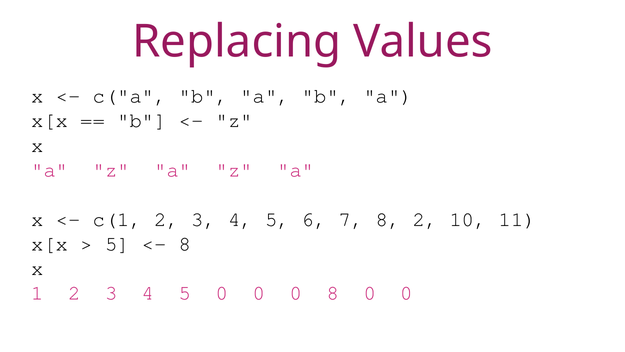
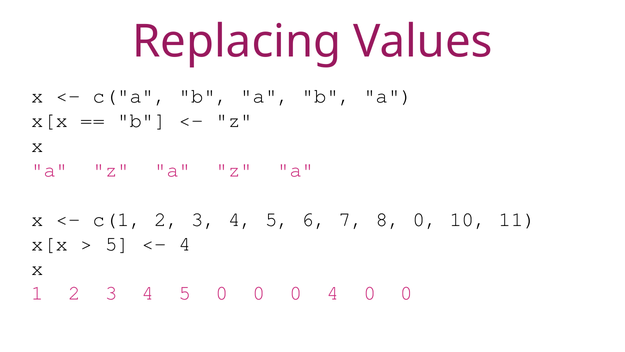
8 2: 2 -> 0 (425, 219)
8: 8 -> 4 (185, 244)
0 8: 8 -> 4 (333, 293)
